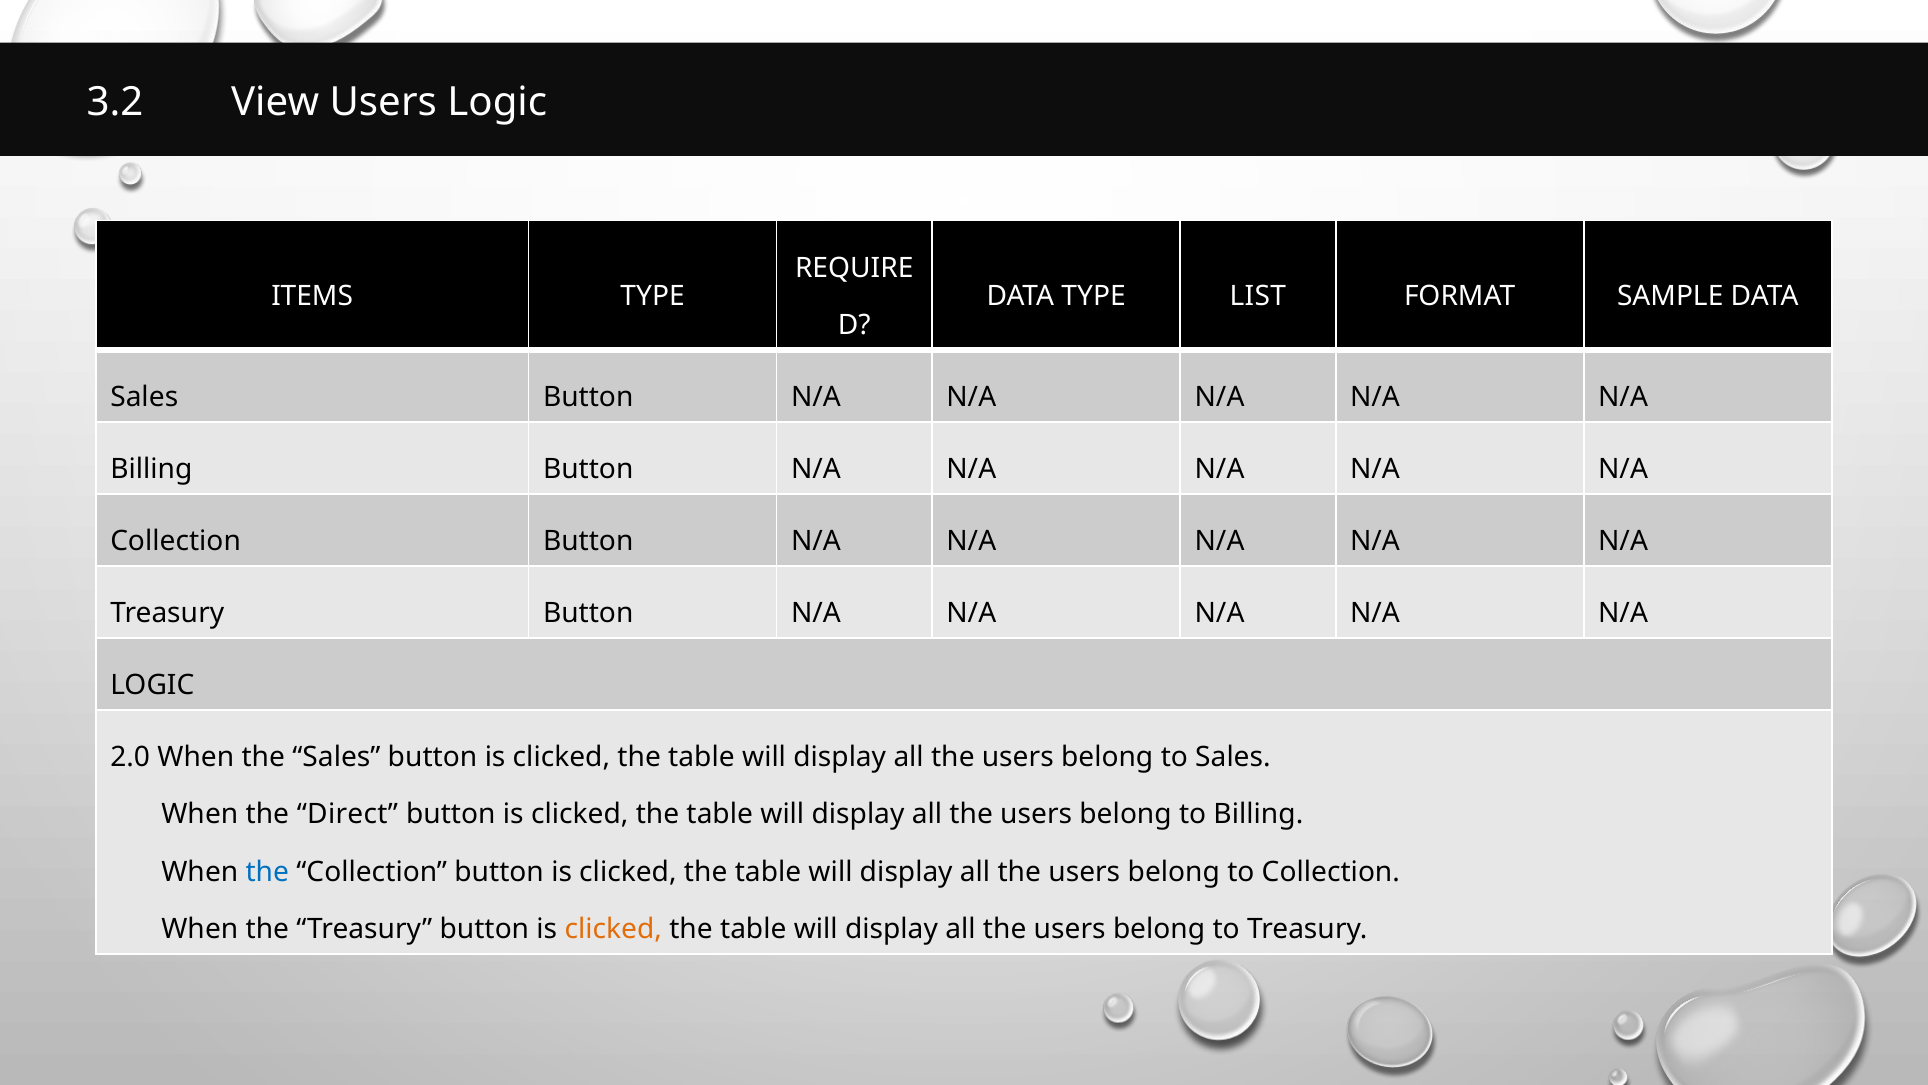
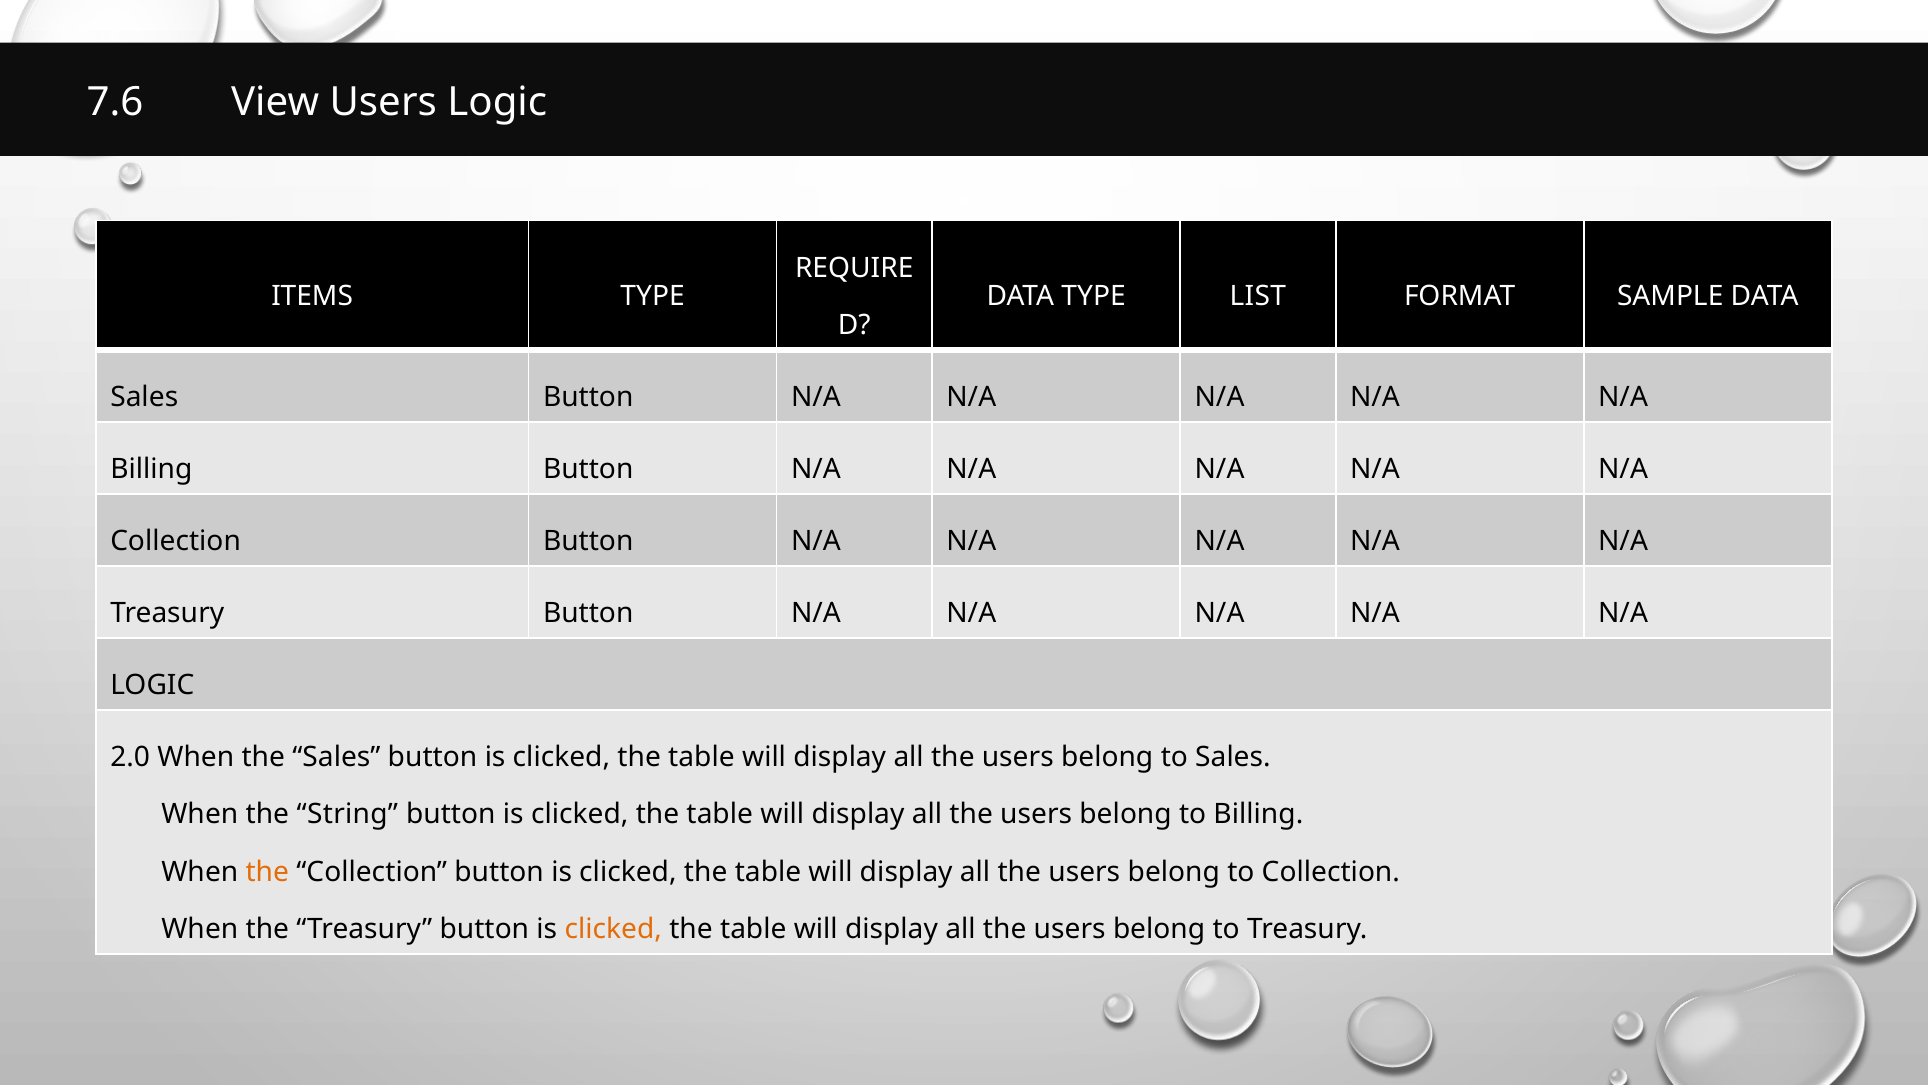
3.2: 3.2 -> 7.6 (115, 102)
Direct: Direct -> String (347, 814)
the colour: blue -> orange (267, 872)
